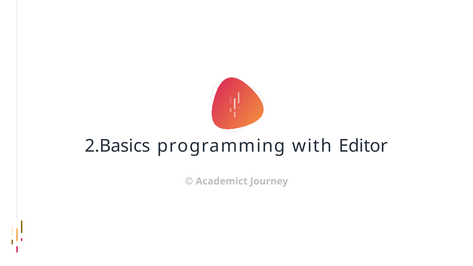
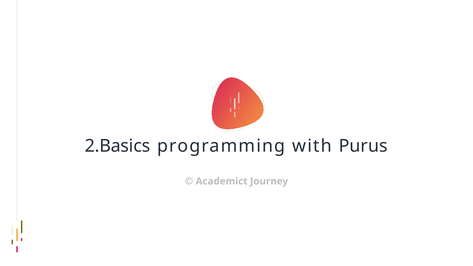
Editor: Editor -> Purus (363, 146)
